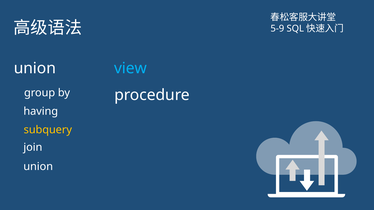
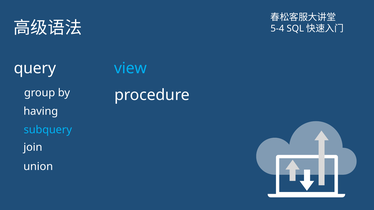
5-9: 5-9 -> 5-4 (277, 29)
union: union -> query (35, 68)
subquery colour: yellow -> light blue (48, 130)
